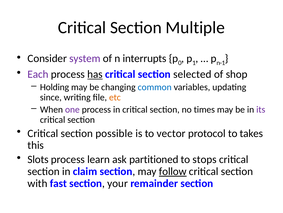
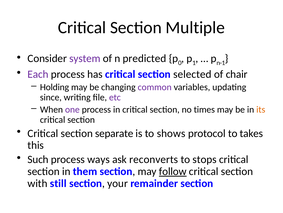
interrupts: interrupts -> predicted (144, 58)
has underline: present -> none (95, 74)
shop: shop -> chair (237, 74)
common colour: blue -> purple (155, 87)
etc colour: orange -> purple (115, 97)
its colour: purple -> orange (261, 109)
possible: possible -> separate (114, 133)
vector: vector -> shows (171, 133)
Slots: Slots -> Such (38, 159)
learn: learn -> ways (99, 159)
partitioned: partitioned -> reconverts (154, 159)
claim: claim -> them (85, 171)
fast: fast -> still (58, 183)
